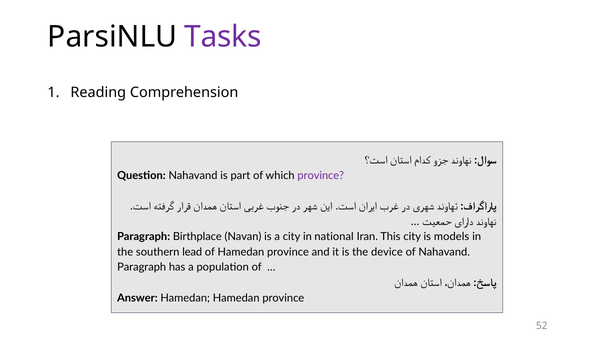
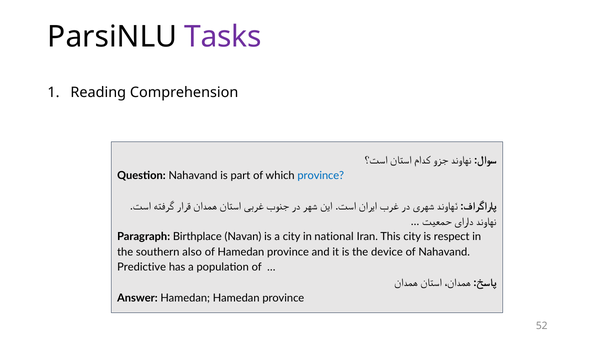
province colour: purple -> blue (321, 175)
models: models -> respect (452, 237)
lead: lead -> also (192, 252)
Paragraph: Paragraph -> Predictive (142, 267)
